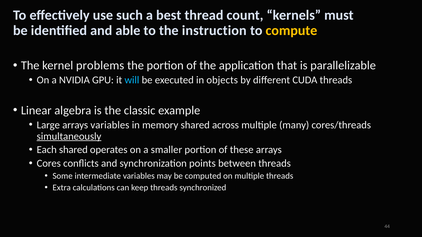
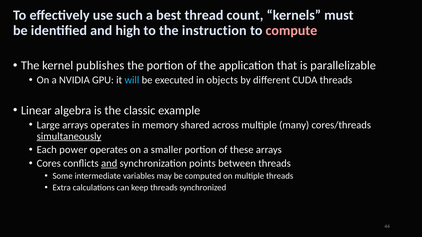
able: able -> high (128, 30)
compute colour: yellow -> pink (291, 30)
problems: problems -> publishes (100, 66)
arrays variables: variables -> operates (110, 125)
Each shared: shared -> power (73, 150)
and underline: none -> present (109, 164)
